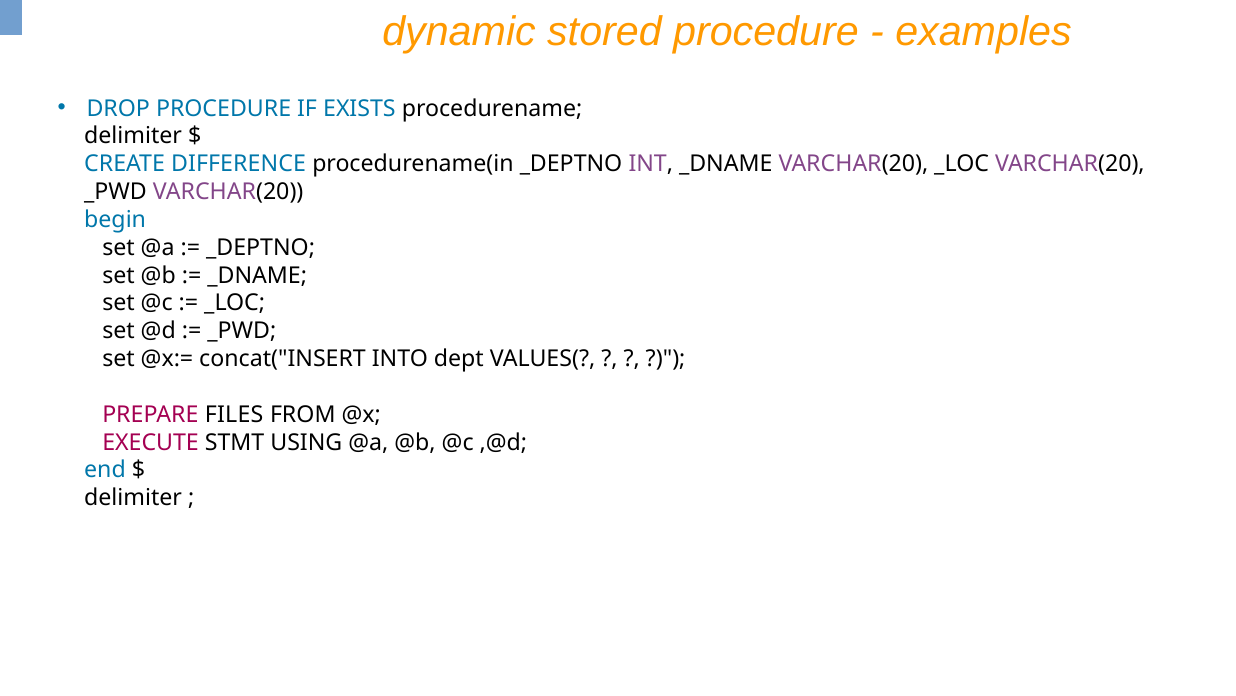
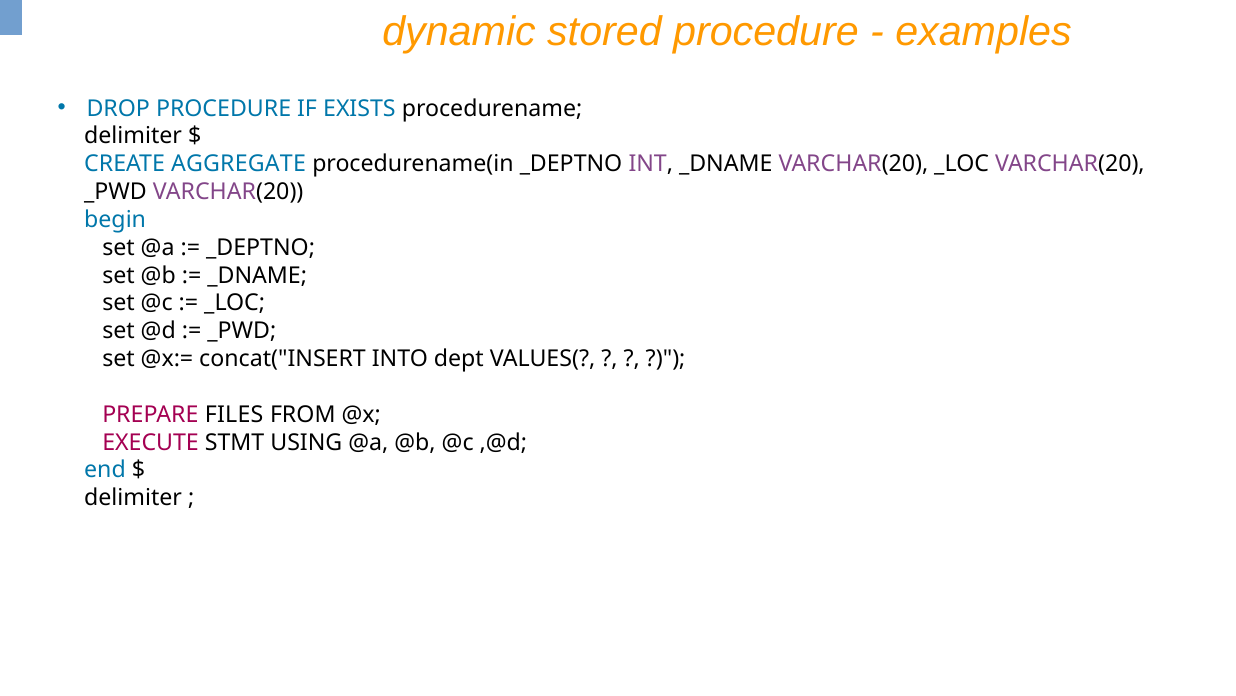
DIFFERENCE: DIFFERENCE -> AGGREGATE (238, 164)
